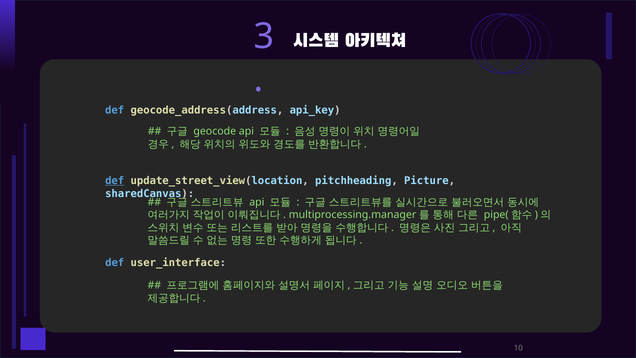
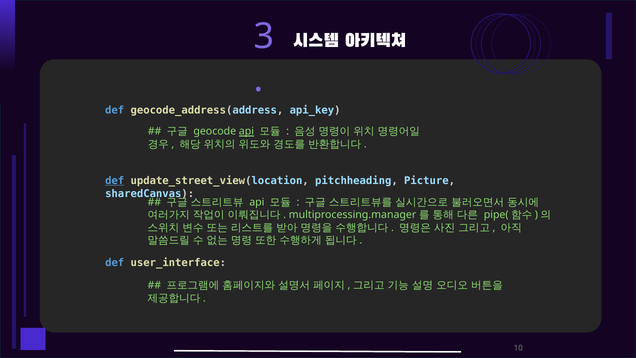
api underline: none -> present (246, 131)
